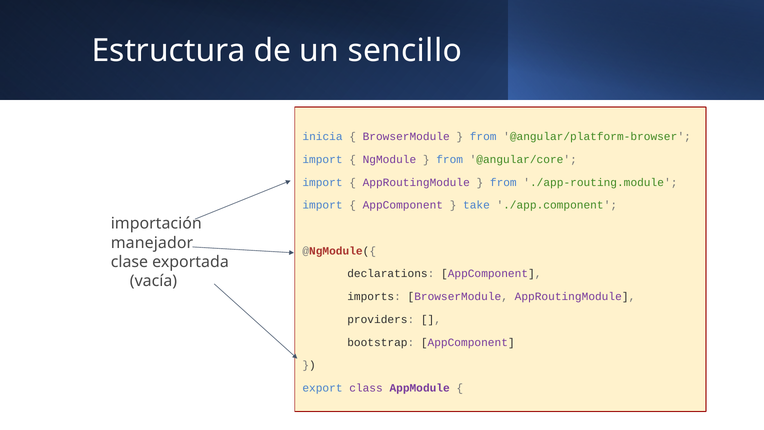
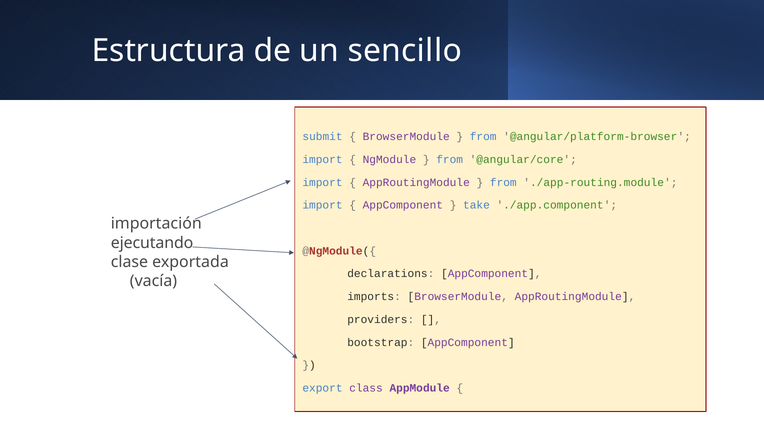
inicia: inicia -> submit (323, 137)
manejador: manejador -> ejecutando (152, 243)
